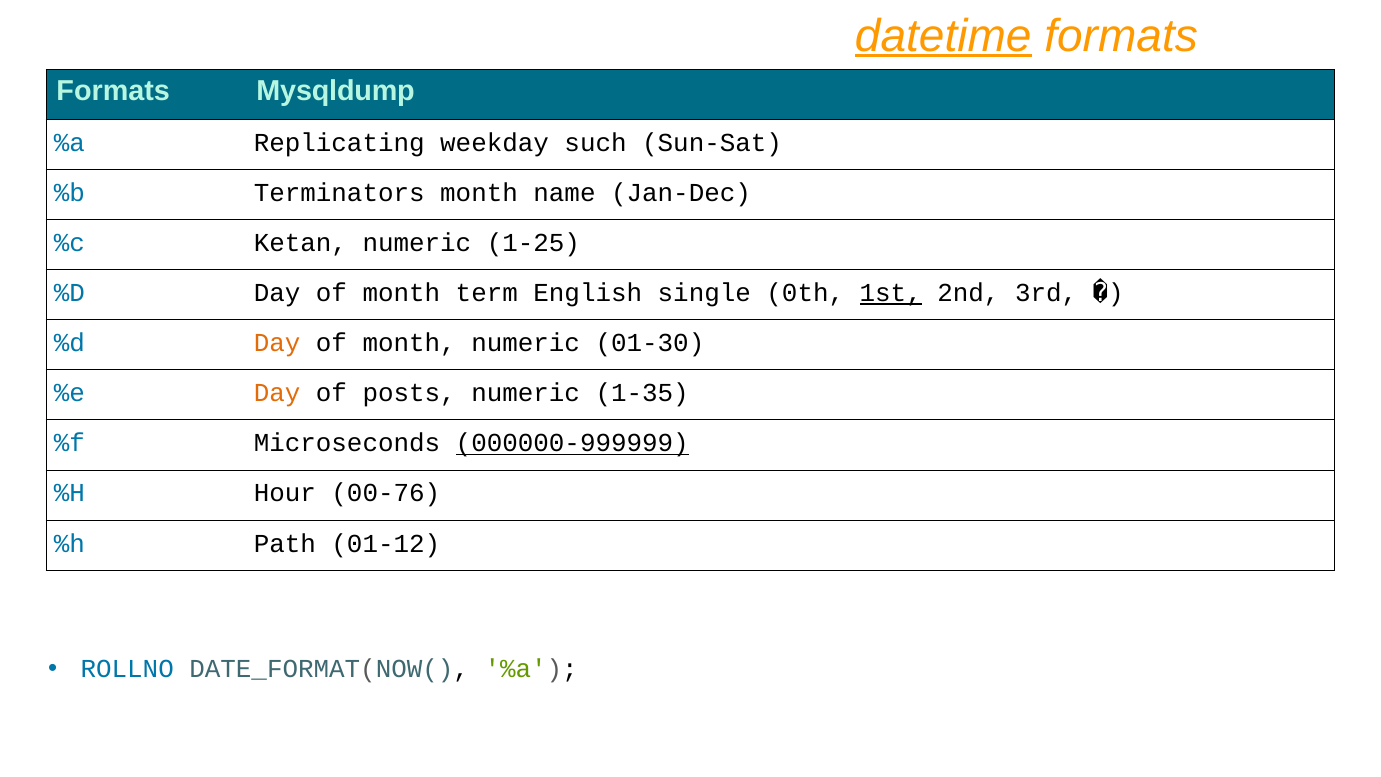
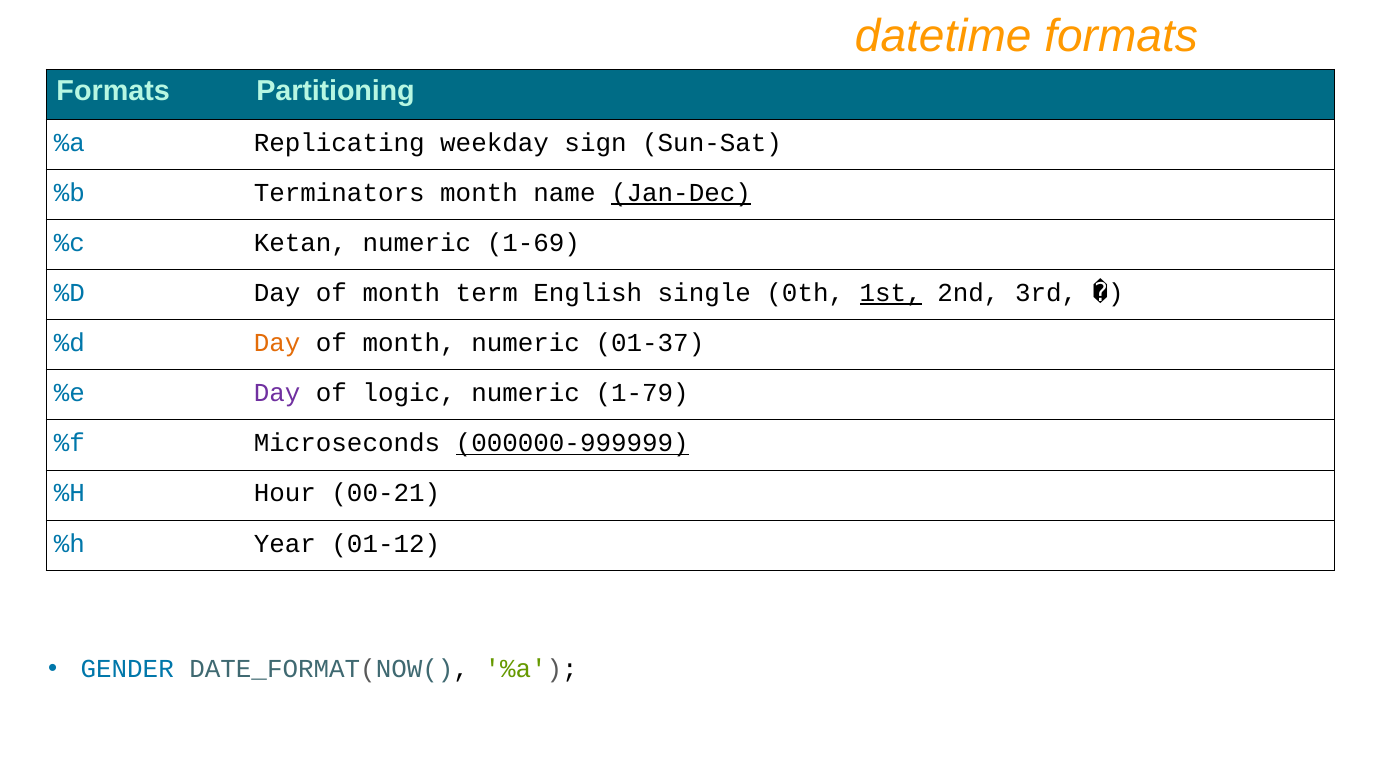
datetime underline: present -> none (943, 36)
Mysqldump: Mysqldump -> Partitioning (336, 91)
such: such -> sign (596, 143)
Jan-Dec underline: none -> present (681, 193)
1-25: 1-25 -> 1-69 (533, 243)
01-30: 01-30 -> 01-37 (650, 343)
Day colour: orange -> purple (277, 393)
posts: posts -> logic (409, 393)
1-35: 1-35 -> 1-79 (642, 393)
00-76: 00-76 -> 00-21 (386, 493)
Path: Path -> Year (285, 543)
ROLLNO: ROLLNO -> GENDER (127, 669)
